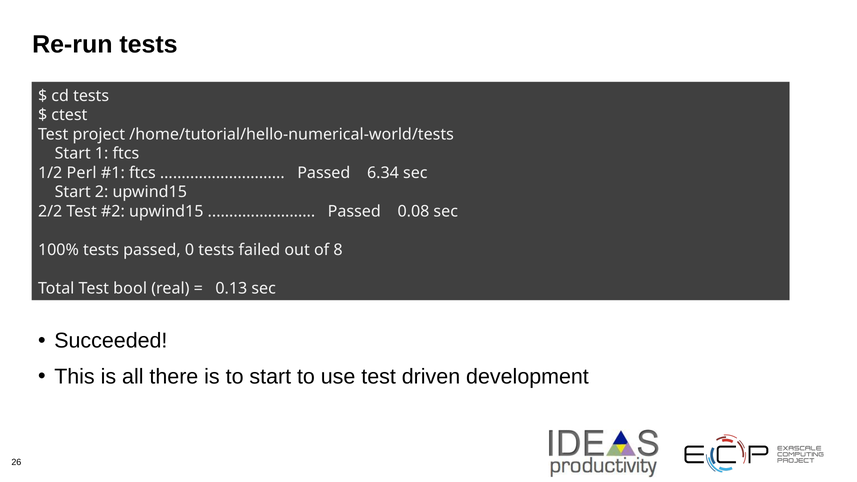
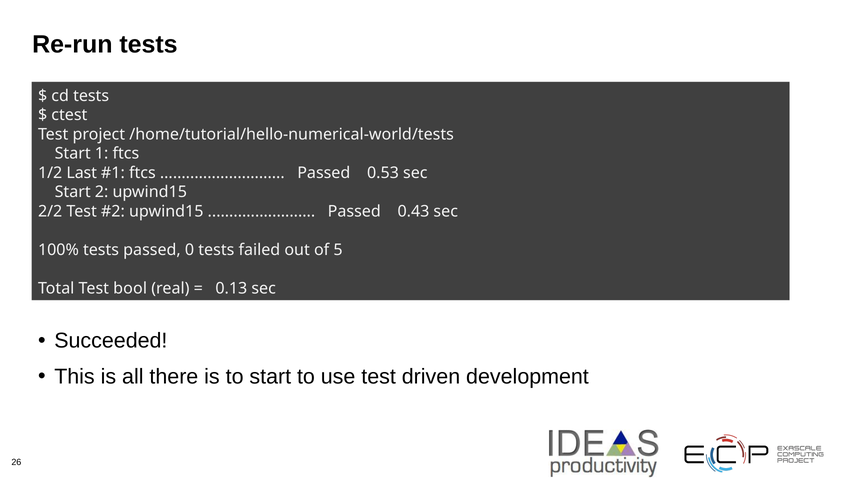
Perl: Perl -> Last (82, 173)
6.34: 6.34 -> 0.53 (383, 173)
0.08: 0.08 -> 0.43 (413, 211)
8: 8 -> 5 (338, 250)
